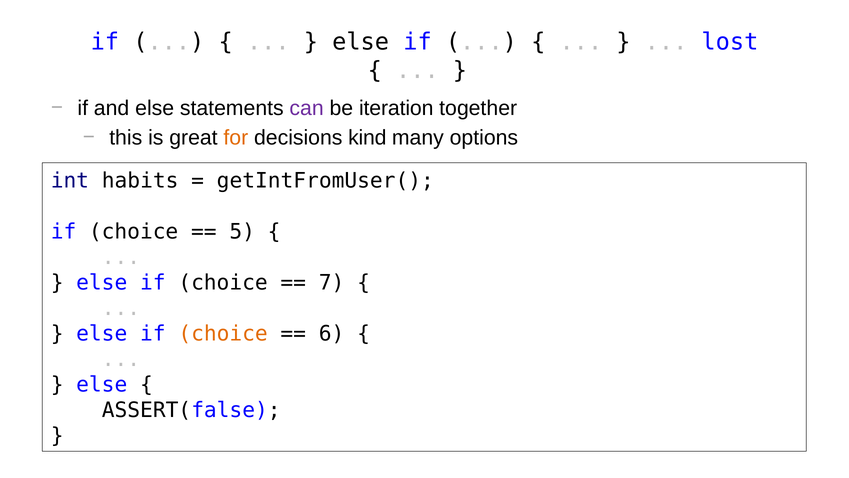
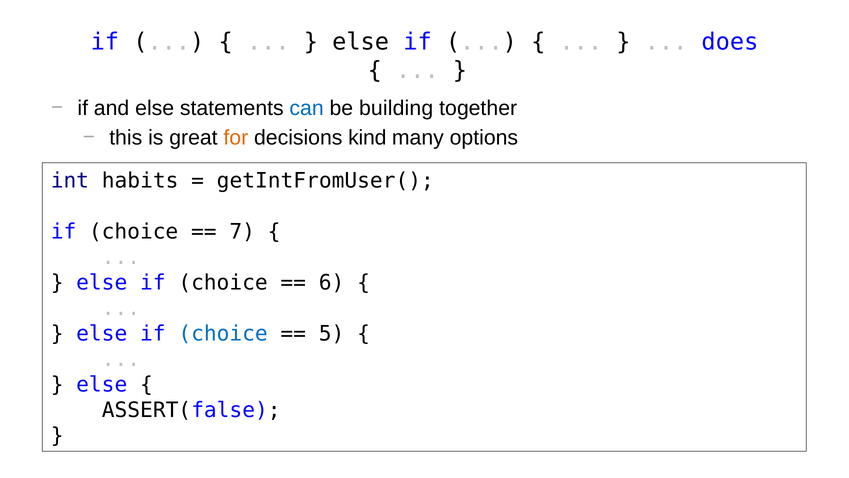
lost: lost -> does (730, 42)
can colour: purple -> blue (307, 108)
iteration: iteration -> building (396, 108)
5: 5 -> 7 (242, 232)
7: 7 -> 6 (332, 283)
choice colour: orange -> blue (223, 334)
6: 6 -> 5 (332, 334)
